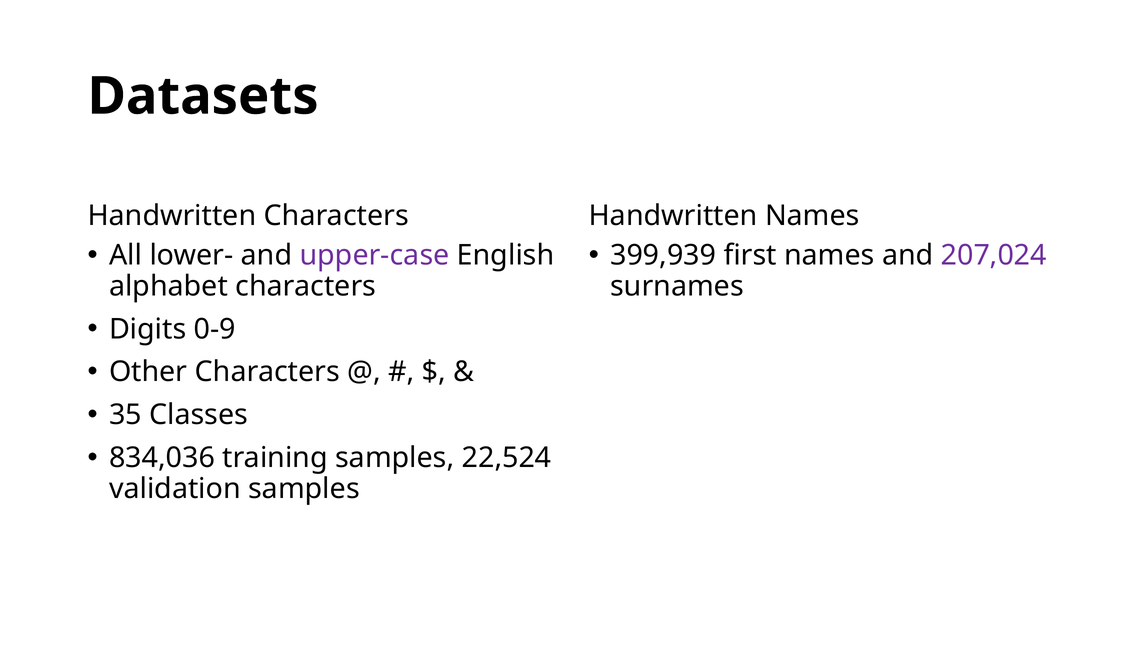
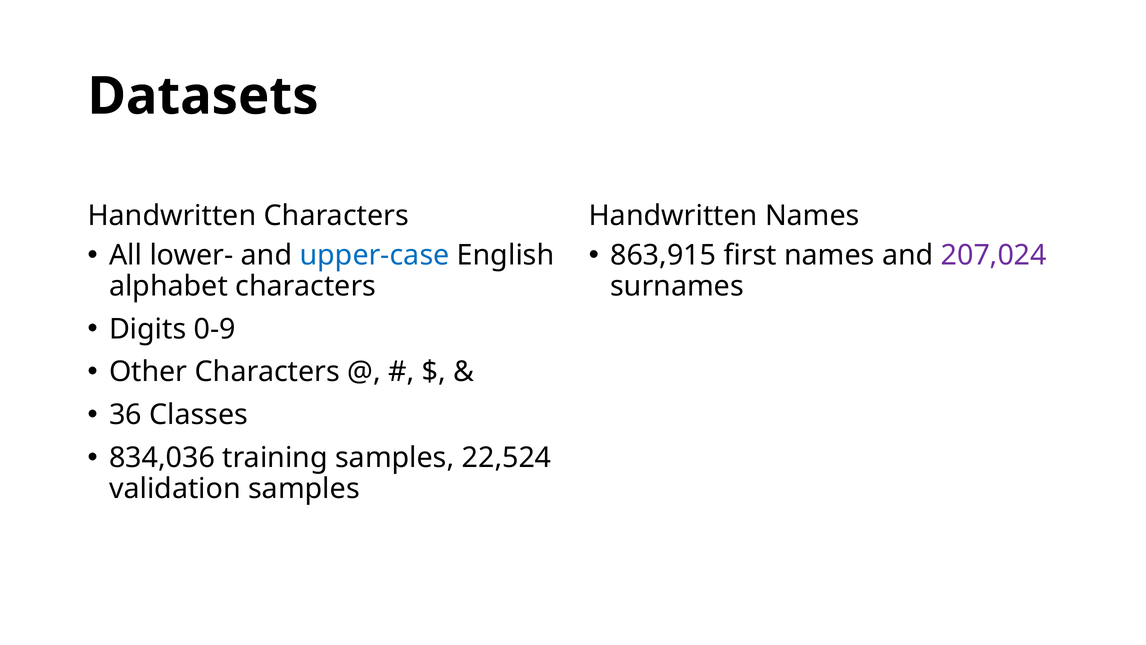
upper-case colour: purple -> blue (375, 255)
399,939: 399,939 -> 863,915 (663, 255)
35: 35 -> 36 (125, 415)
